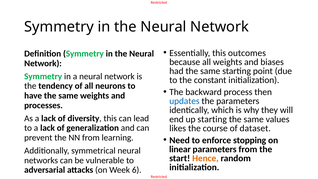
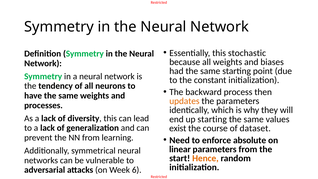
outcomes: outcomes -> stochastic (247, 53)
updates colour: blue -> orange (184, 101)
likes: likes -> exist (178, 128)
stopping: stopping -> absolute (250, 140)
